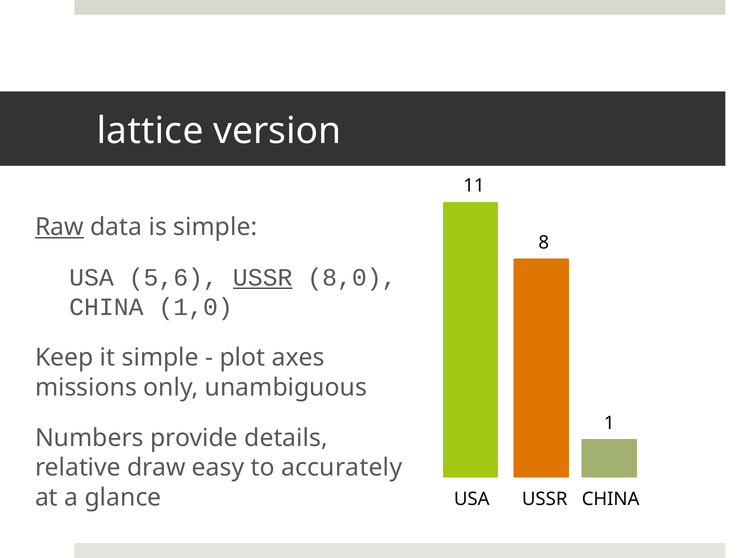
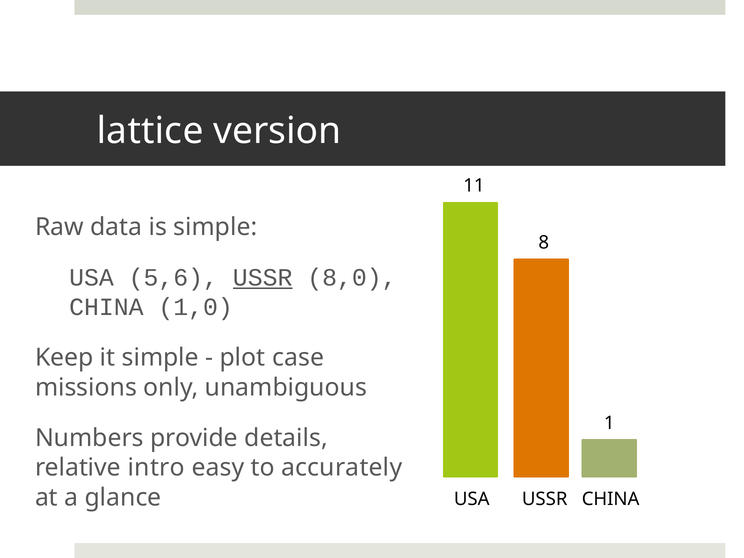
Raw underline: present -> none (59, 227)
axes: axes -> case (298, 358)
draw: draw -> intro (156, 468)
